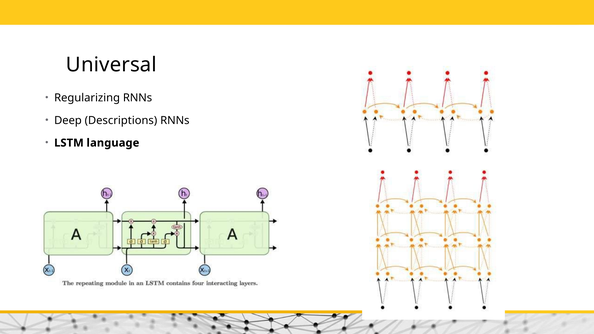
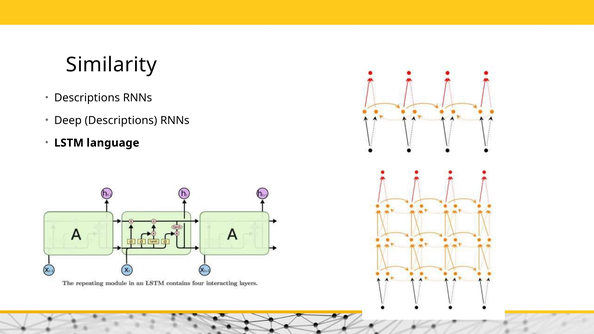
Universal: Universal -> Similarity (111, 65)
Regularizing: Regularizing -> Descriptions (87, 98)
